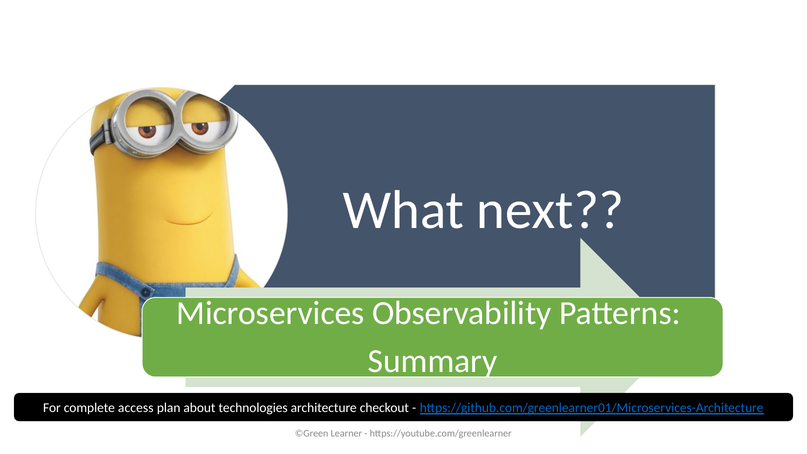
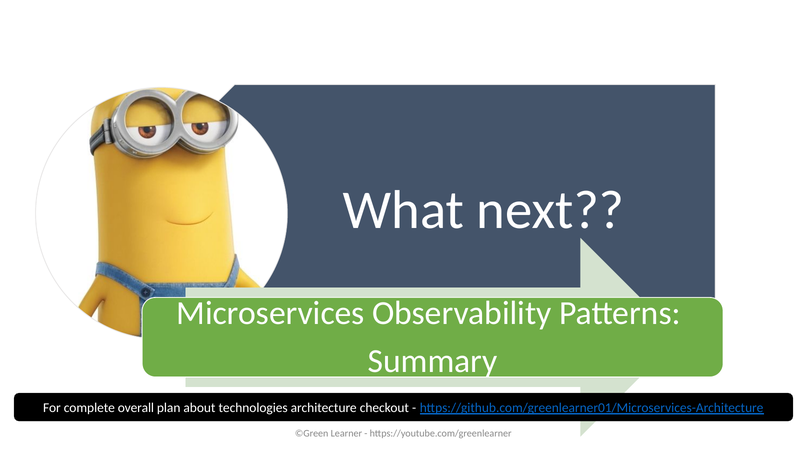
access: access -> overall (136, 408)
